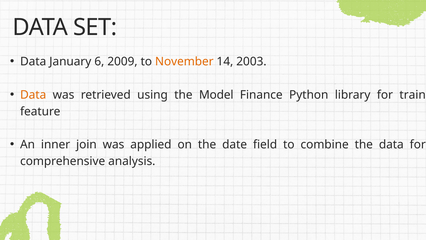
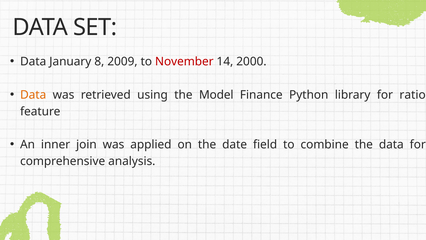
6: 6 -> 8 (99, 62)
November colour: orange -> red (184, 62)
2003: 2003 -> 2000 (251, 62)
train: train -> ratio (413, 95)
